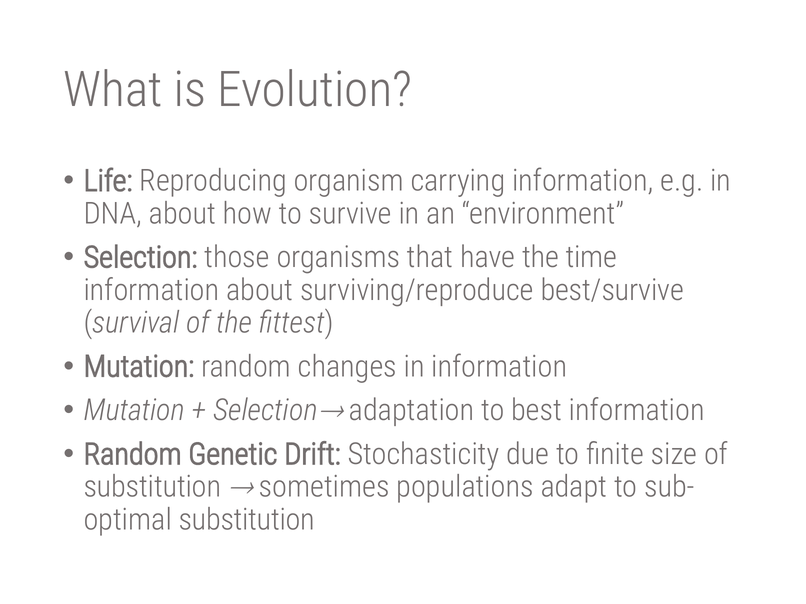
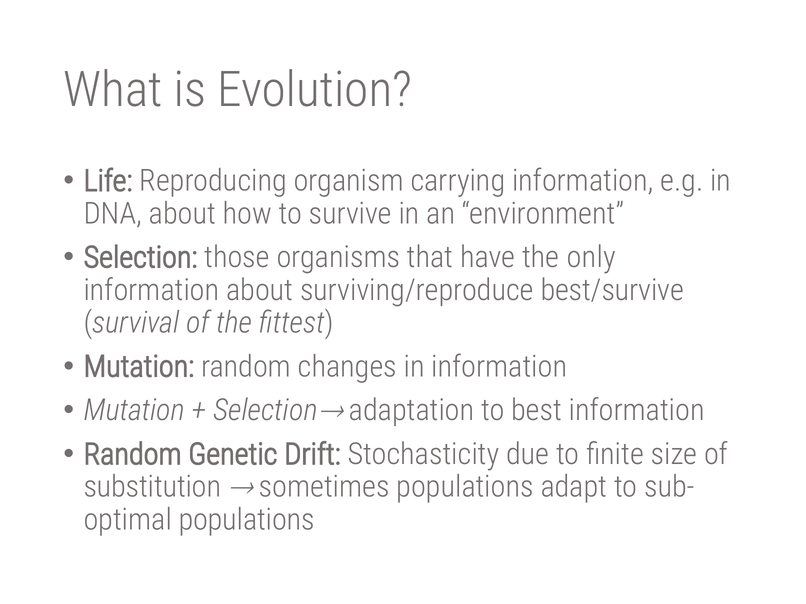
time: time -> only (591, 258)
substitution: substitution -> populations (247, 520)
